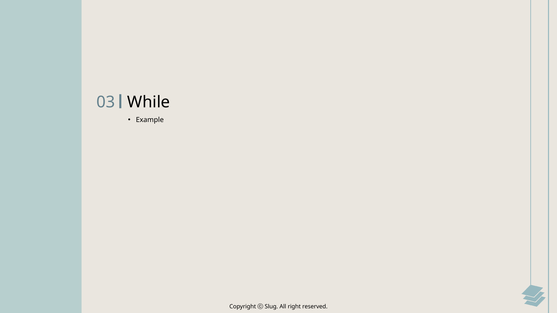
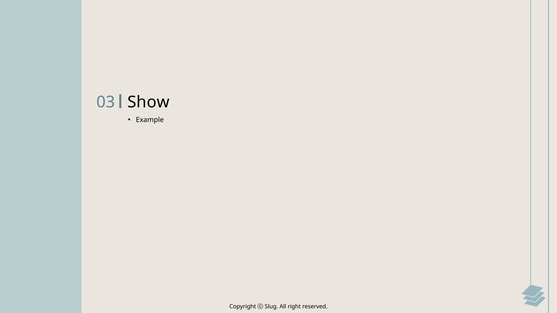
While: While -> Show (149, 102)
